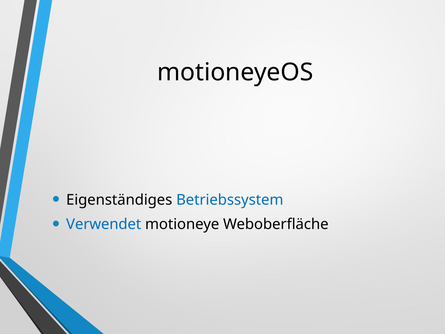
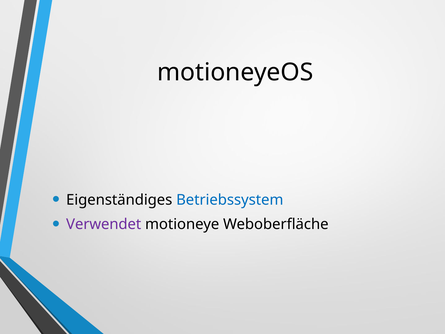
Verwendet colour: blue -> purple (104, 224)
